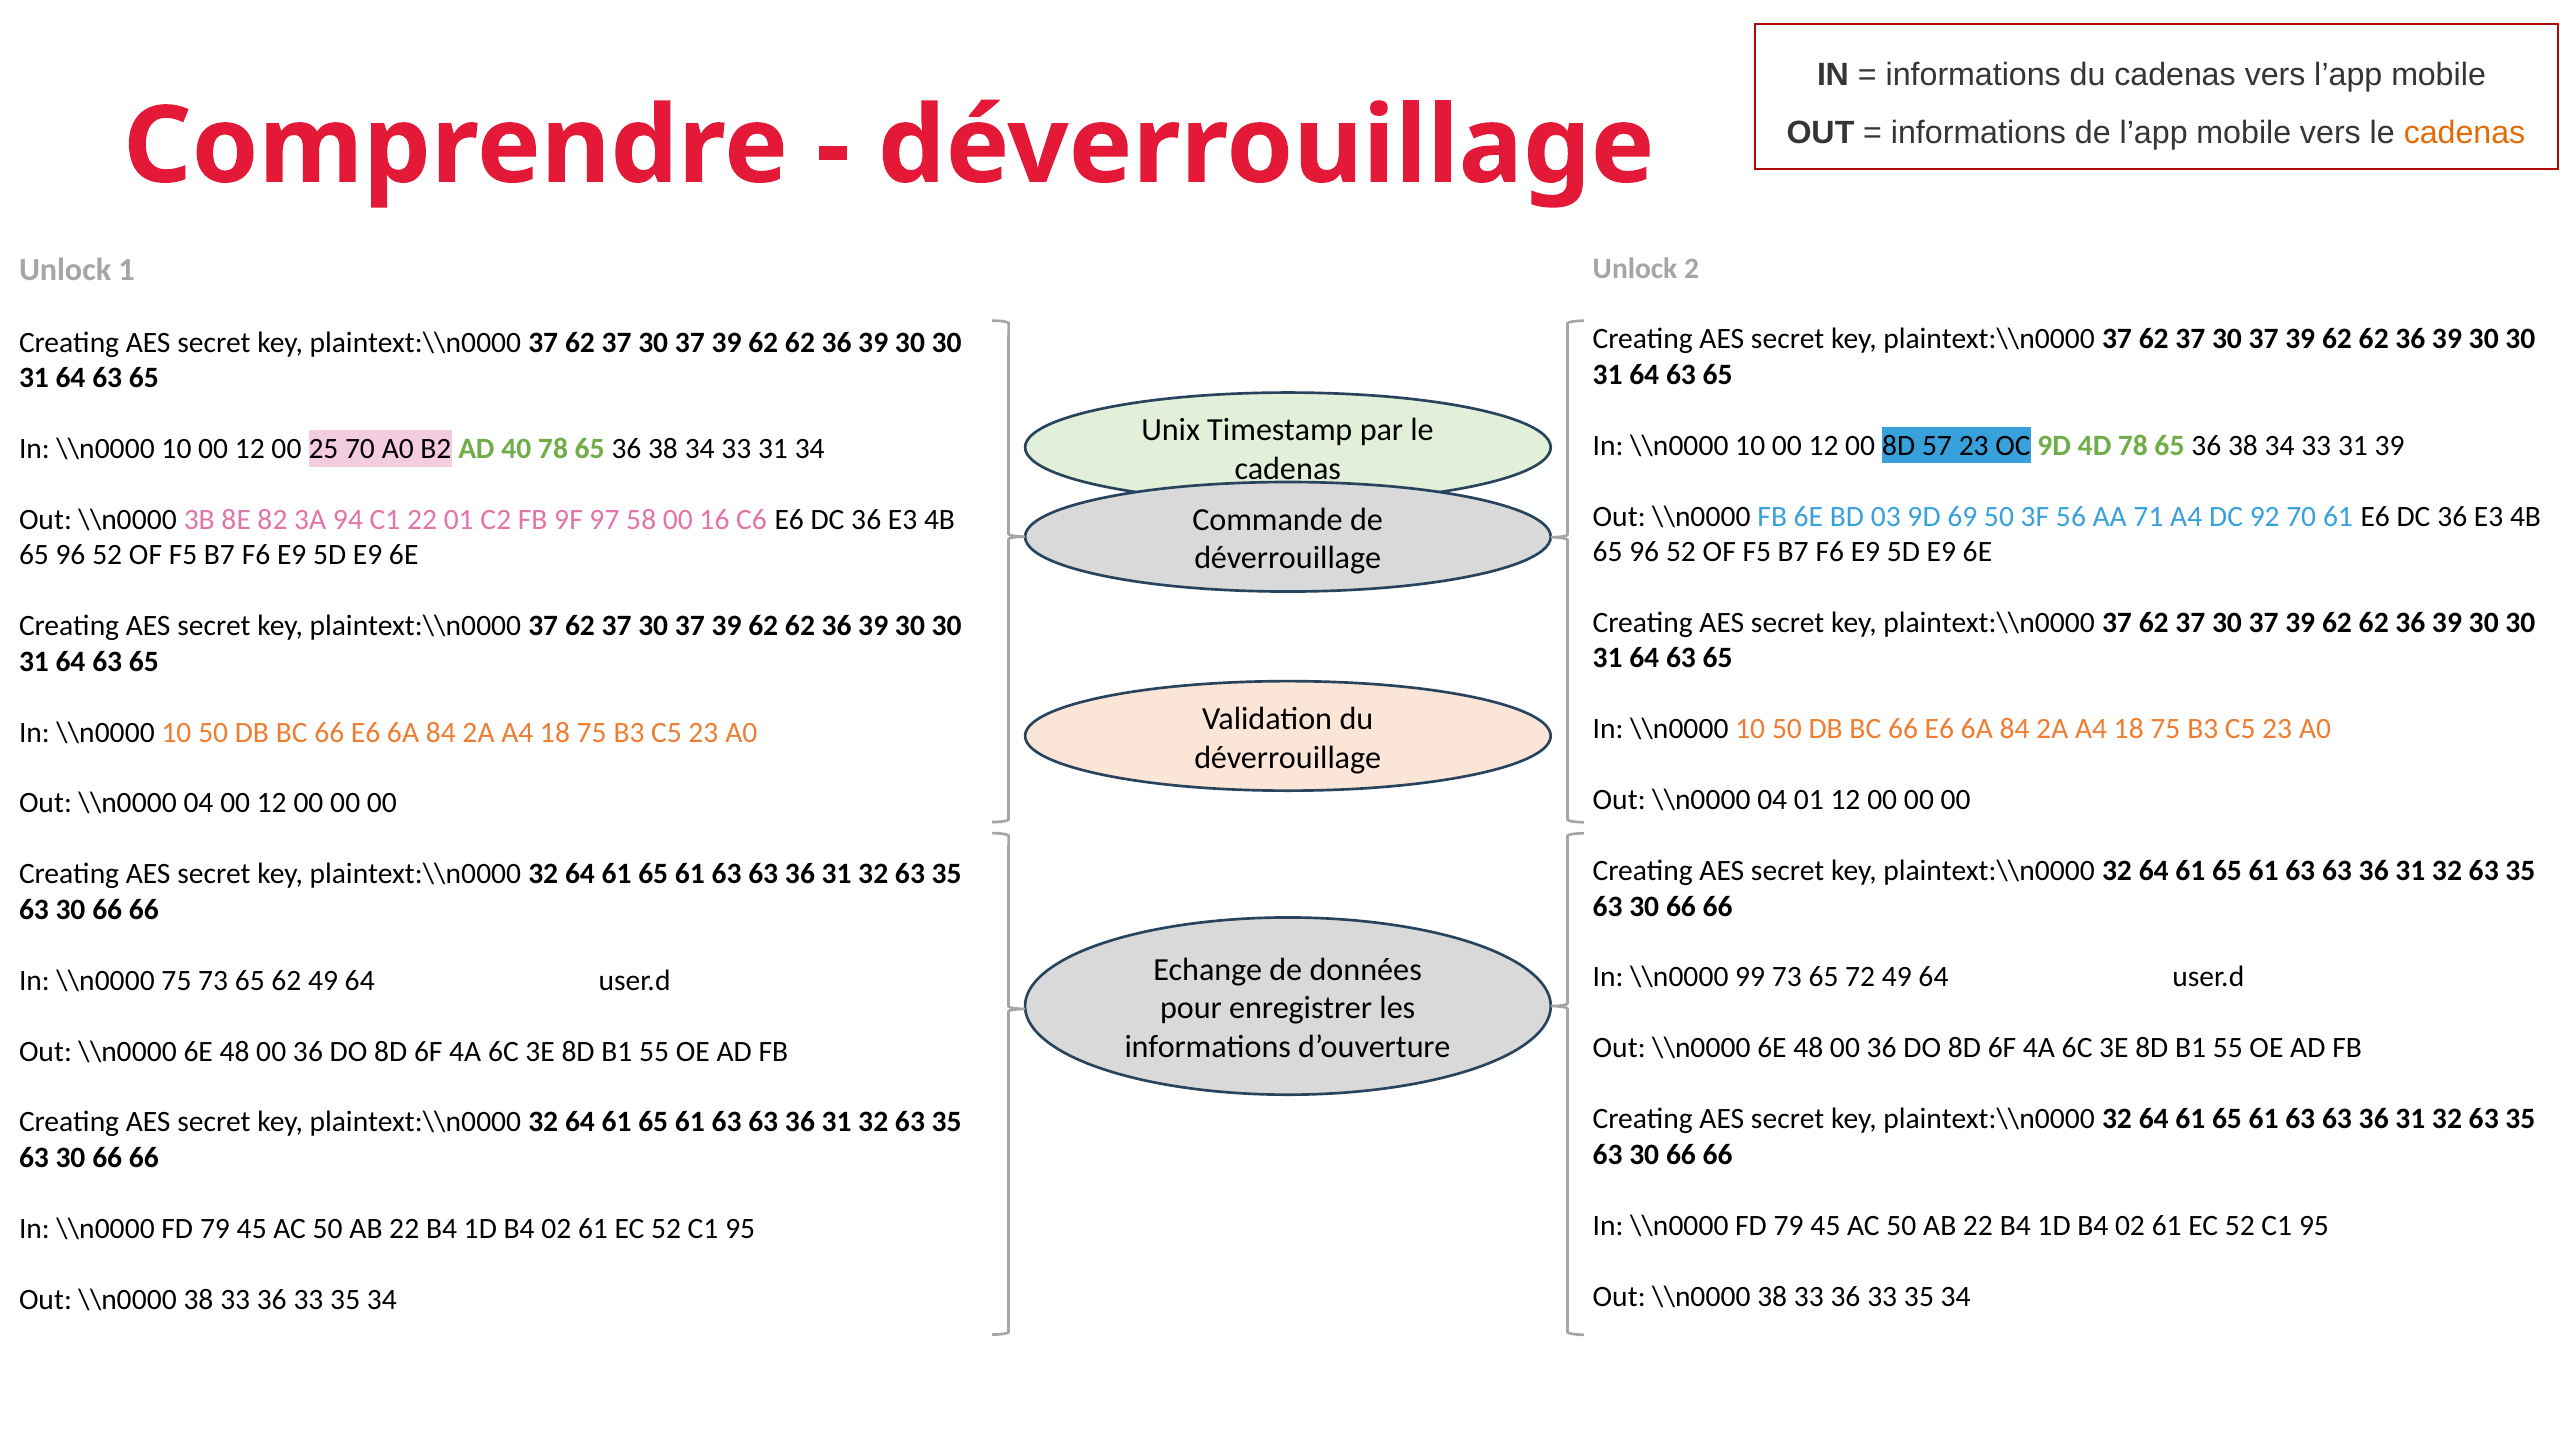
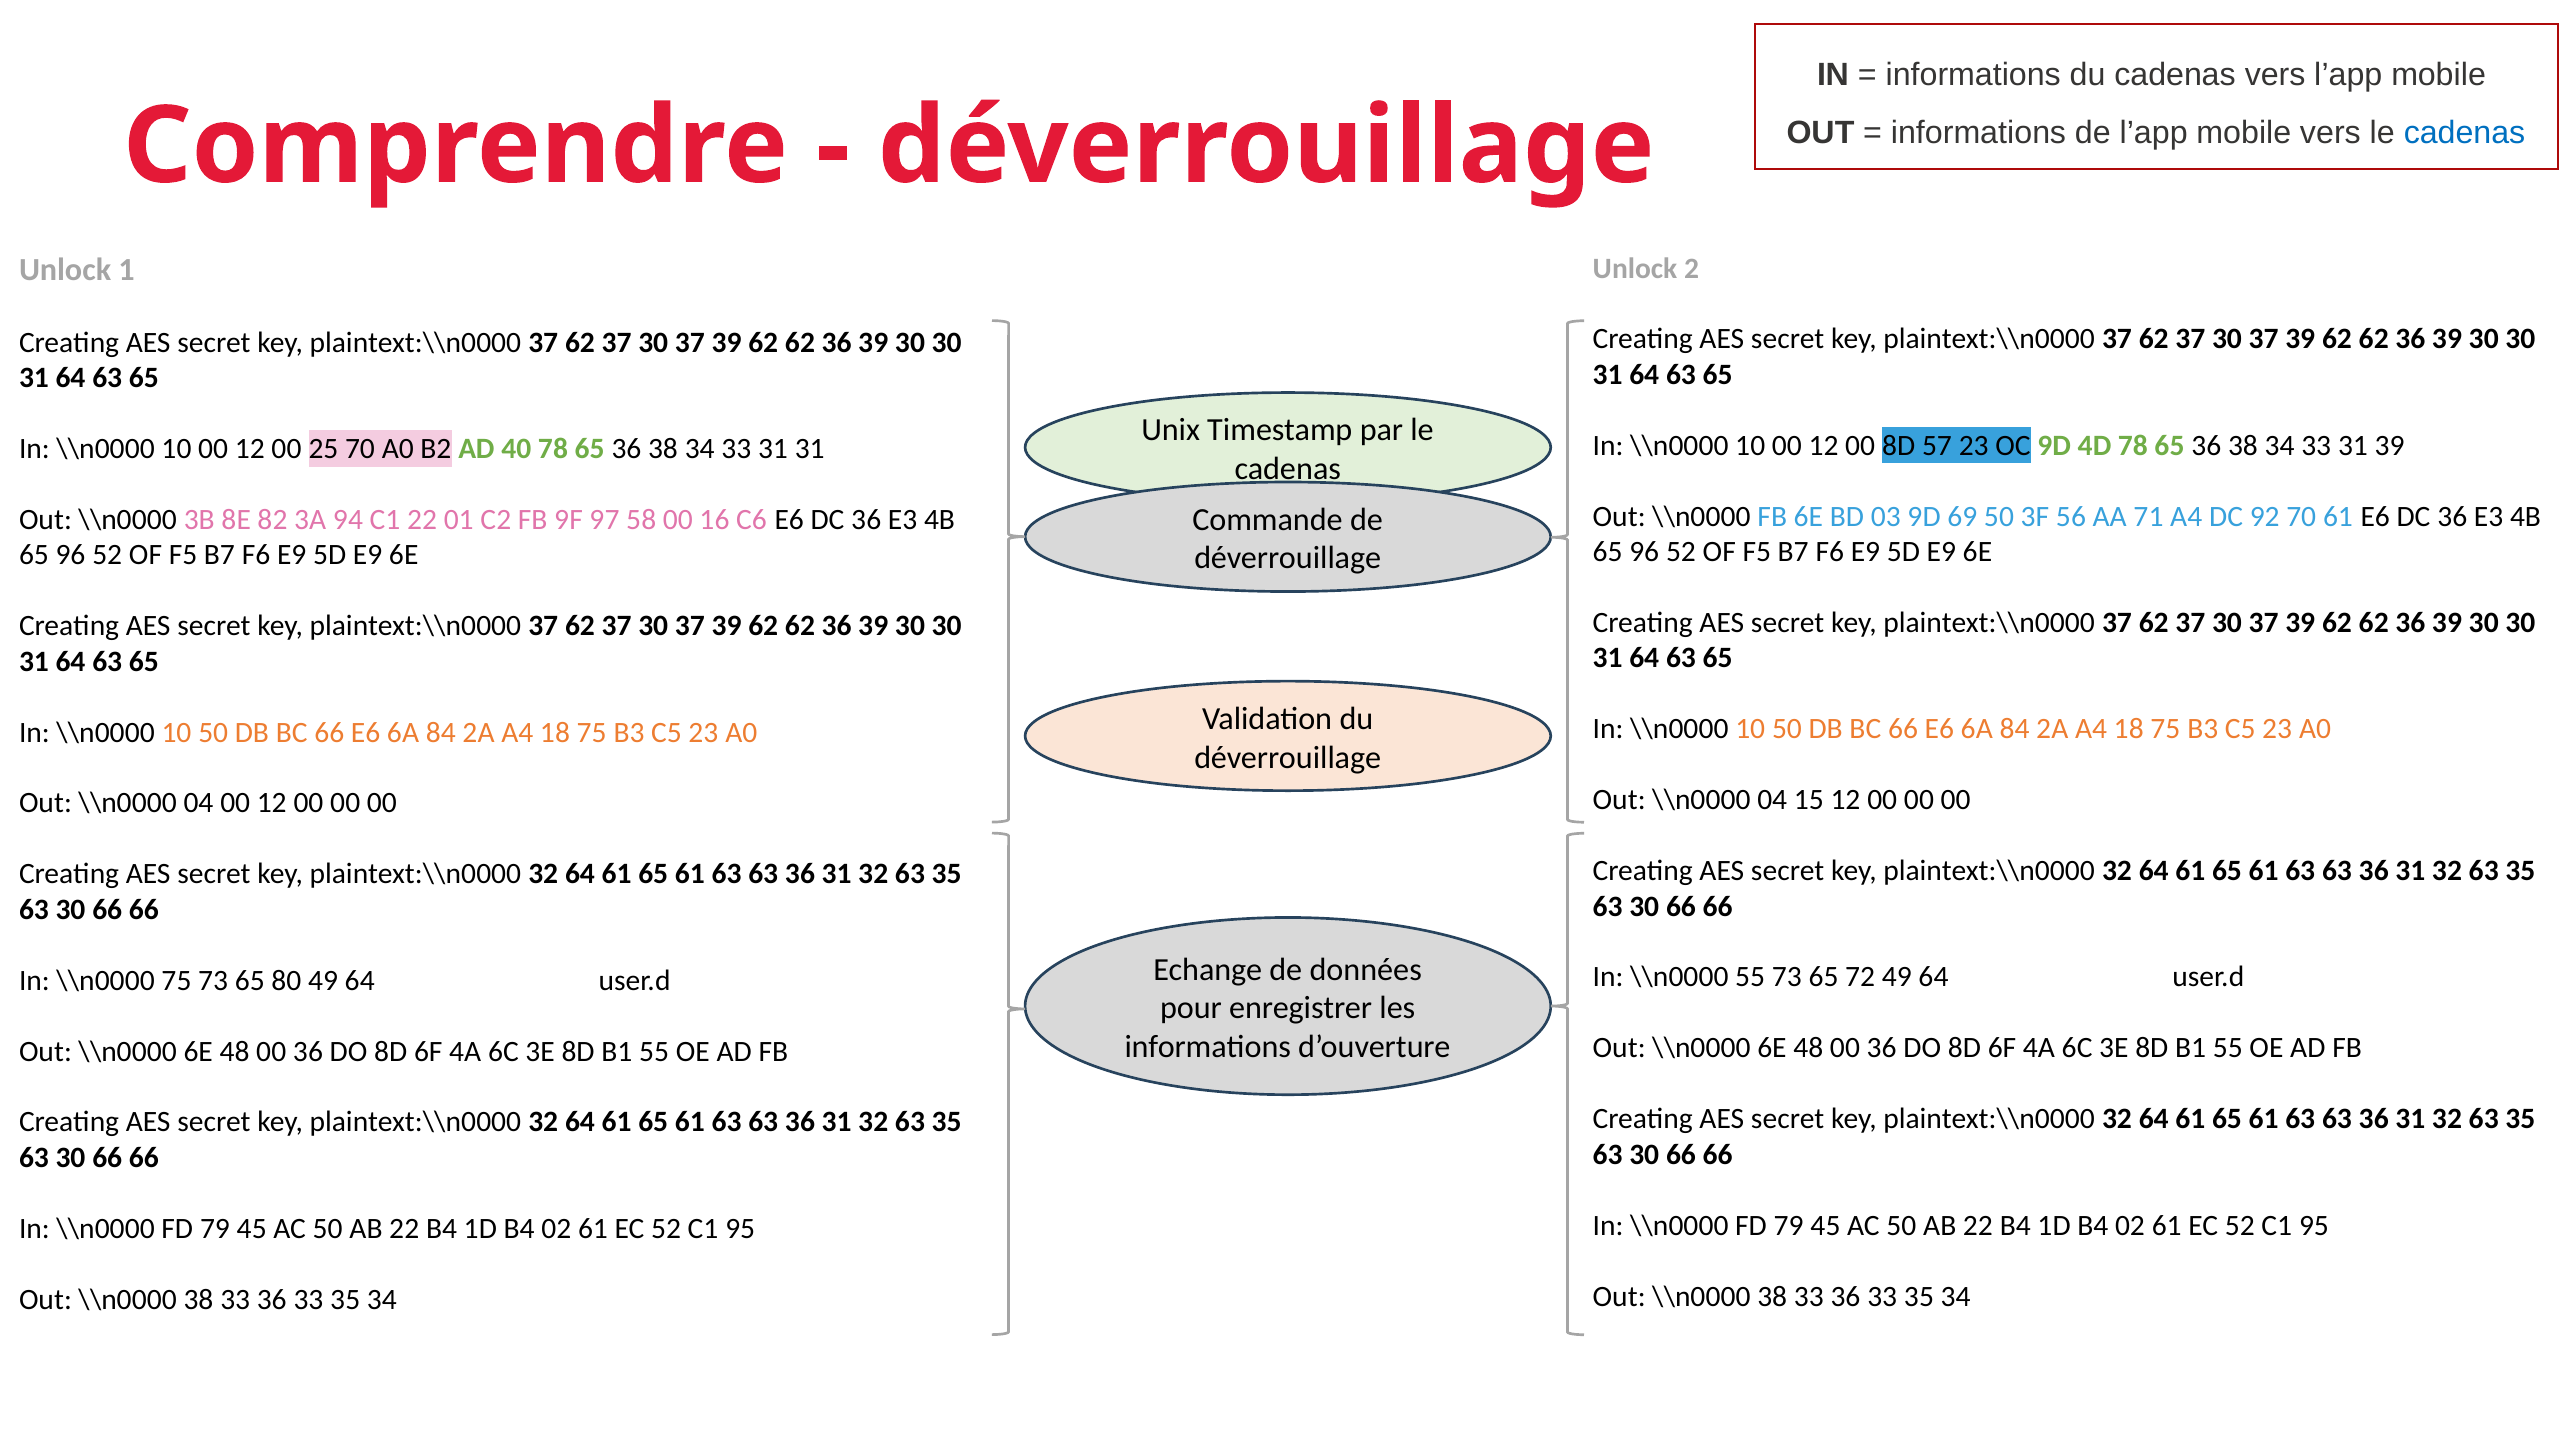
cadenas colour: orange -> blue (2465, 133)
31 34: 34 -> 31 (810, 449)
04 01: 01 -> 15 (1809, 800)
\\n0000 99: 99 -> 55 (1750, 977)
65 62: 62 -> 80 (286, 980)
